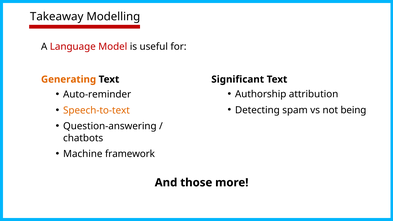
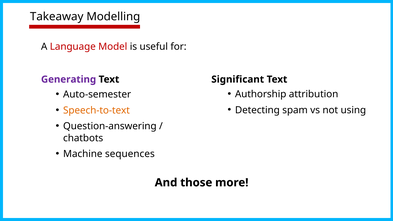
Generating colour: orange -> purple (69, 79)
Auto-reminder: Auto-reminder -> Auto-semester (97, 95)
being: being -> using (353, 110)
framework: framework -> sequences (130, 154)
